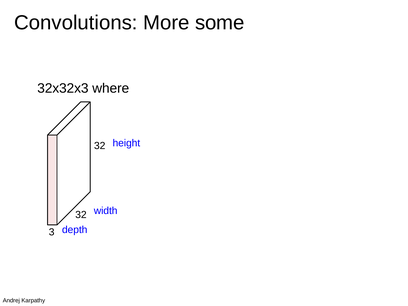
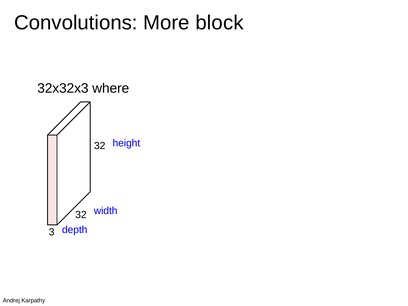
some: some -> block (220, 23)
